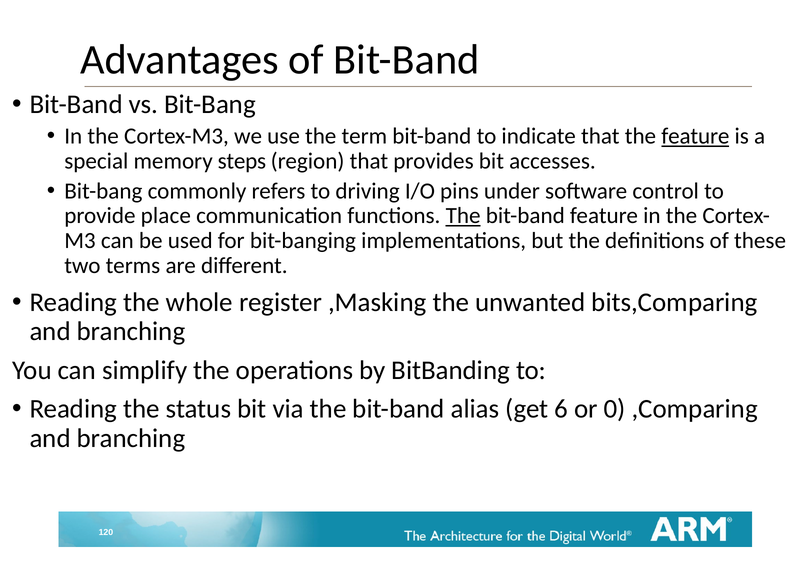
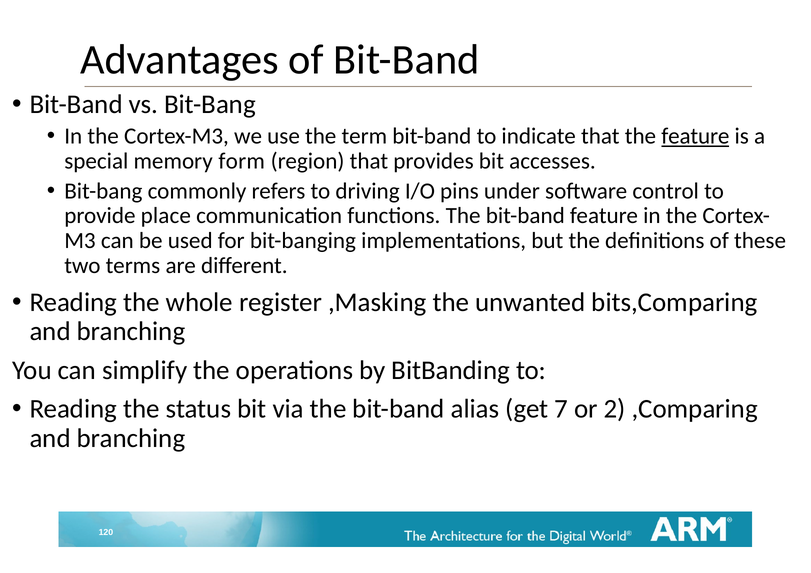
steps: steps -> form (242, 161)
The underline: present -> none (463, 216)
6: 6 -> 7 (561, 409)
0: 0 -> 2 (615, 409)
